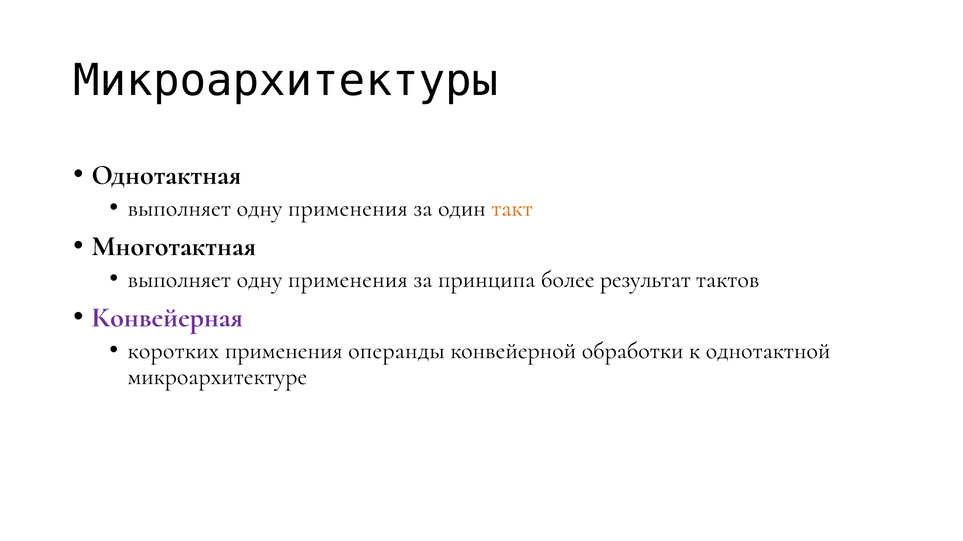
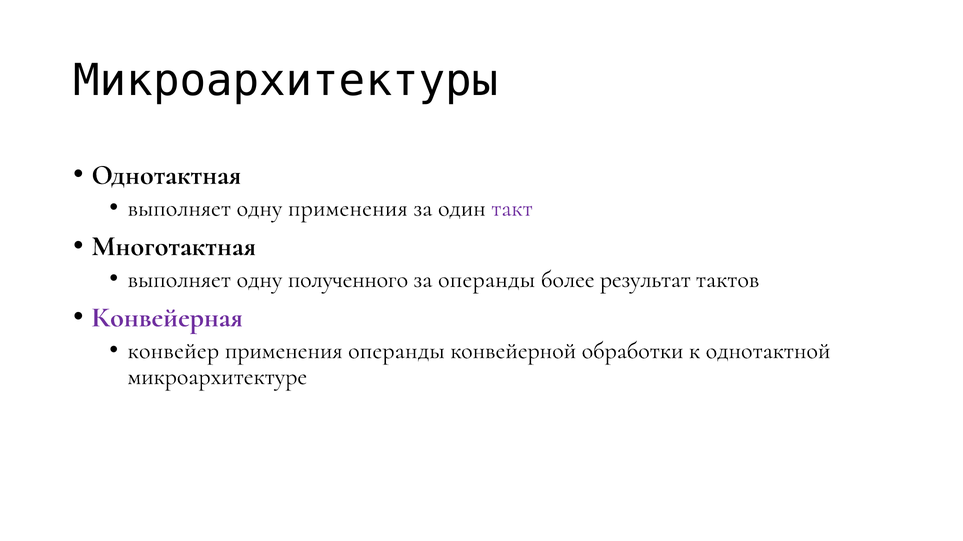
такт colour: orange -> purple (512, 208)
применения: применения -> полученного (348, 279)
за принципа: принципа -> операнды (487, 279)
коротких: коротких -> конвейер (173, 351)
